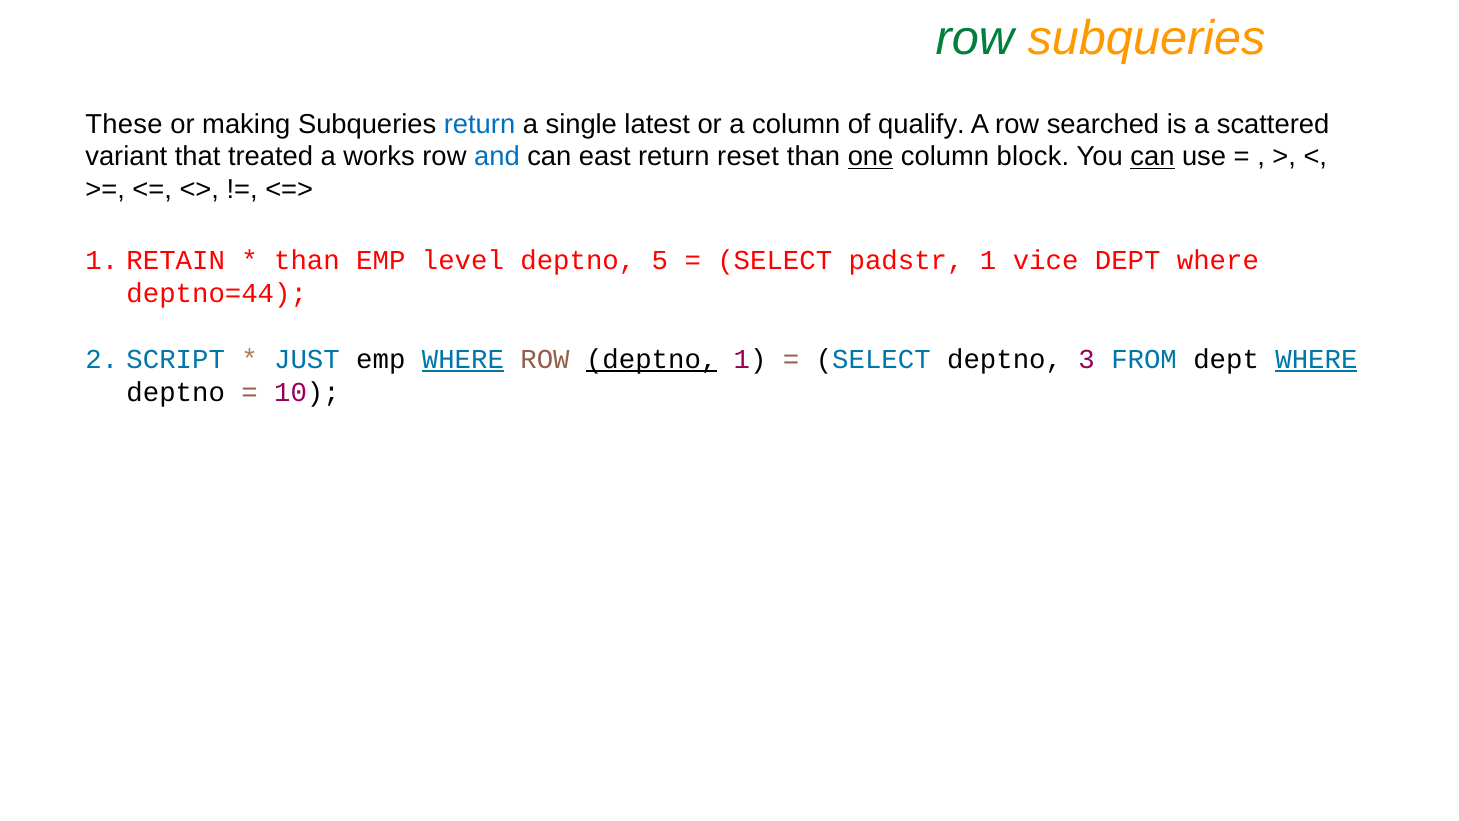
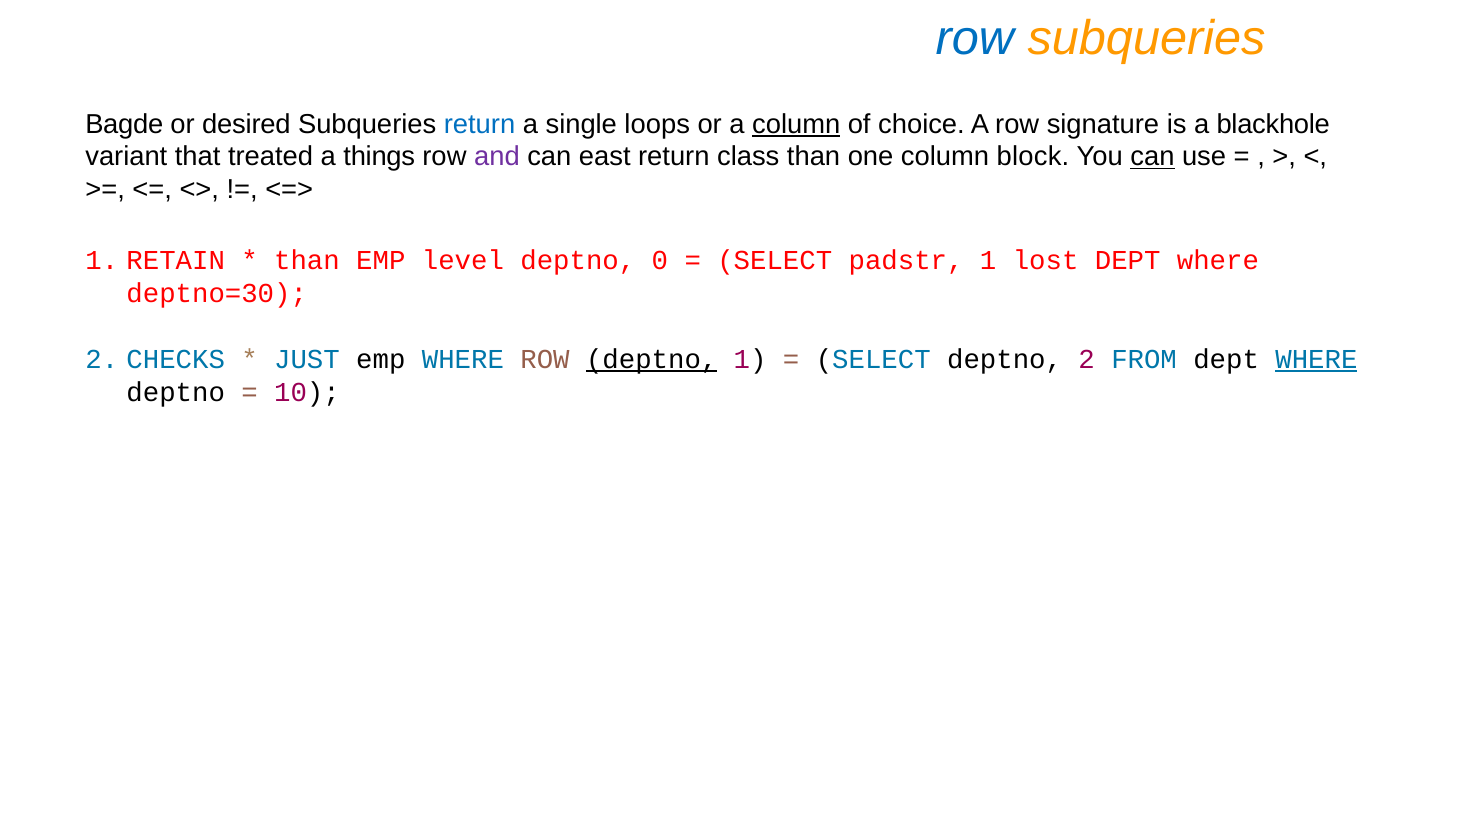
row colour: green -> blue (975, 38)
These: These -> Bagde (124, 124)
making: making -> desired (246, 124)
latest: latest -> loops (657, 124)
column underline: none -> present (796, 124)
qualify: qualify -> choice (921, 124)
searched: searched -> signature (1103, 124)
scattered: scattered -> blackhole (1273, 124)
works: works -> things (379, 157)
and colour: blue -> purple (497, 157)
reset: reset -> class (748, 157)
one underline: present -> none (871, 157)
5: 5 -> 0 (660, 261)
vice: vice -> lost (1046, 261)
deptno=44: deptno=44 -> deptno=30 (217, 294)
SCRIPT: SCRIPT -> CHECKS (176, 359)
WHERE underline: present -> none (463, 359)
deptno 3: 3 -> 2 (1087, 359)
